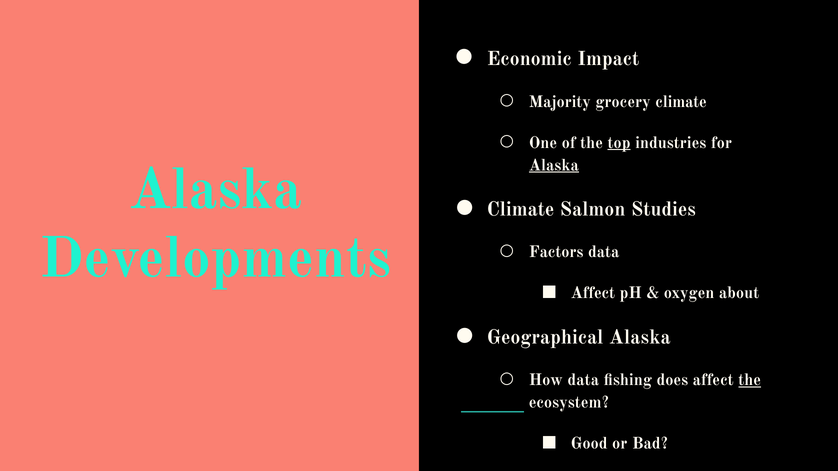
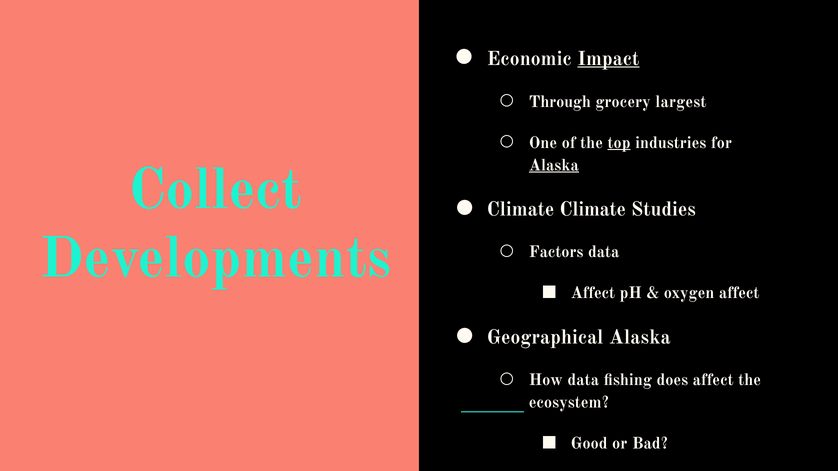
Impact underline: none -> present (608, 59)
Majority: Majority -> Through (560, 102)
grocery climate: climate -> largest (681, 102)
Alaska: Alaska -> Collect (215, 190)
Climate Salmon: Salmon -> Climate (593, 209)
oxygen about: about -> affect (739, 293)
the underline: present -> none (750, 380)
